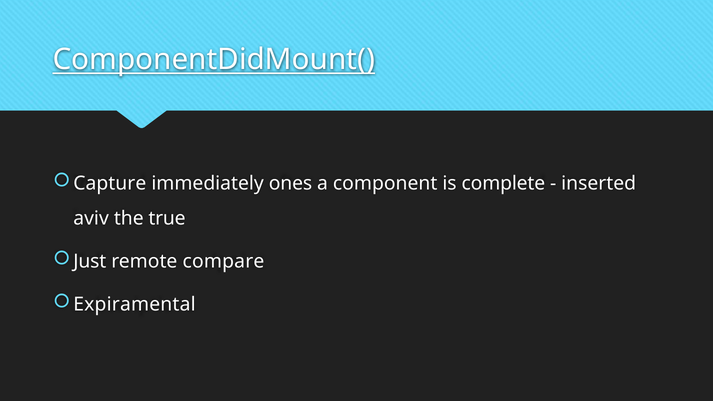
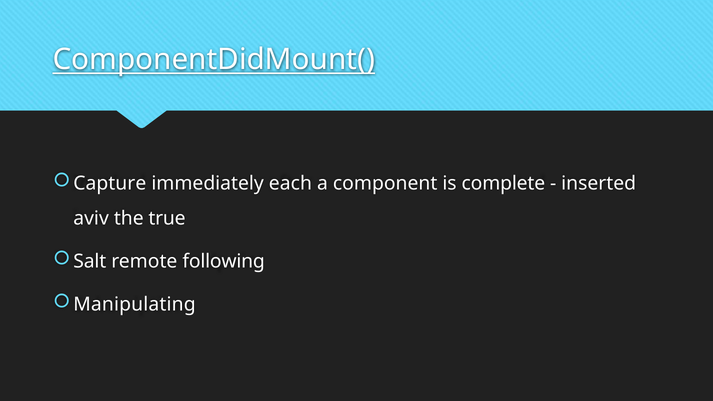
ones: ones -> each (290, 183)
Just: Just -> Salt (90, 261)
compare: compare -> following (224, 261)
Expiramental: Expiramental -> Manipulating (134, 305)
